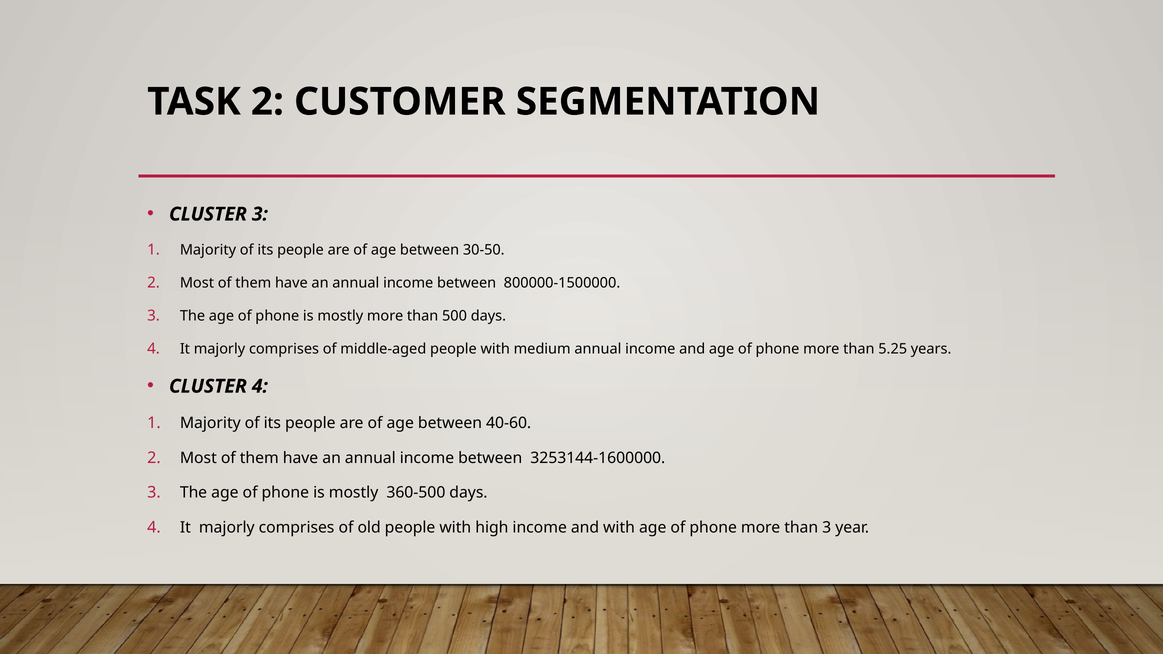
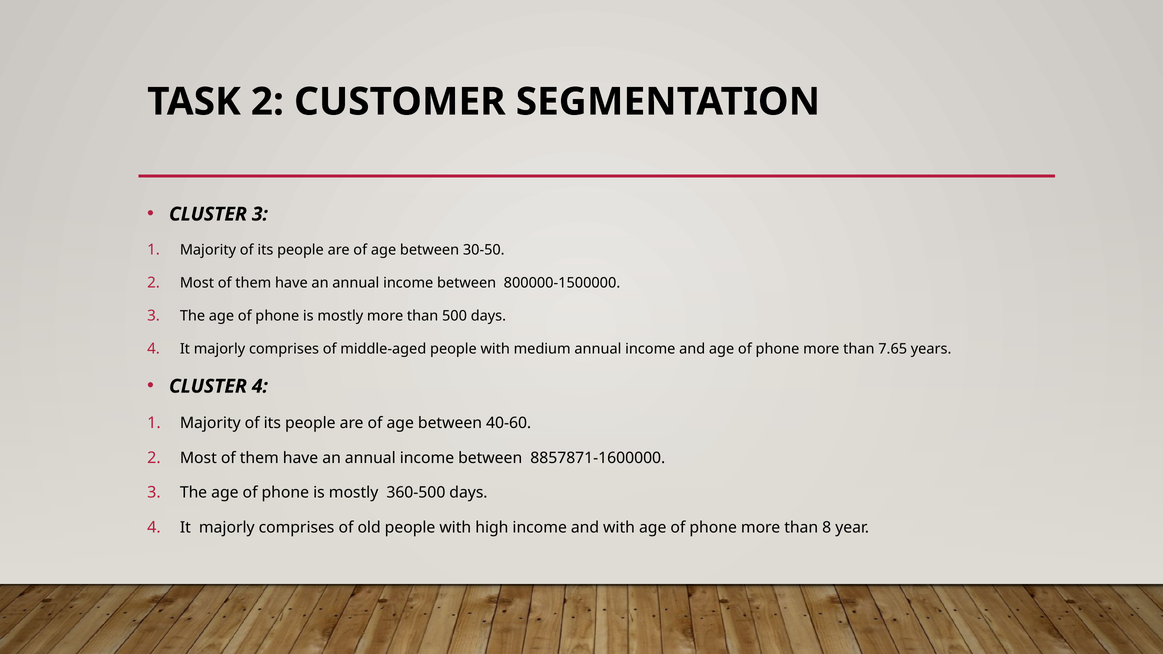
5.25: 5.25 -> 7.65 (893, 349)
3253144-1600000: 3253144-1600000 -> 8857871-1600000 (598, 458)
than 3: 3 -> 8 (827, 528)
